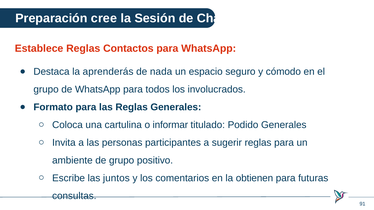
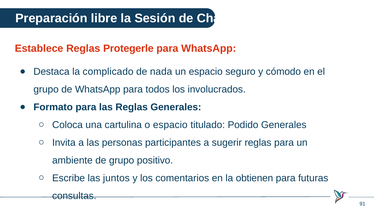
cree: cree -> libre (104, 18)
Contactos: Contactos -> Protegerle (128, 49)
aprenderás: aprenderás -> complicado (108, 72)
o informar: informar -> espacio (170, 125)
